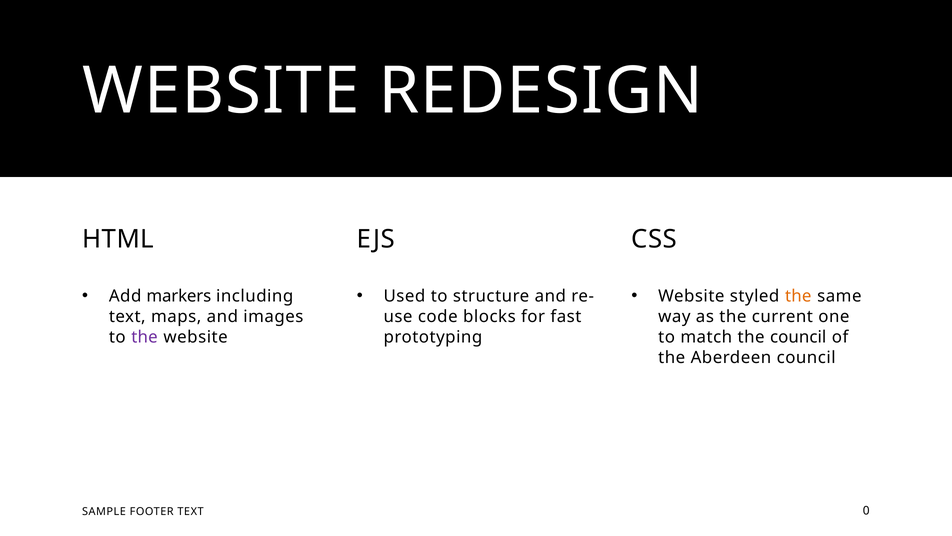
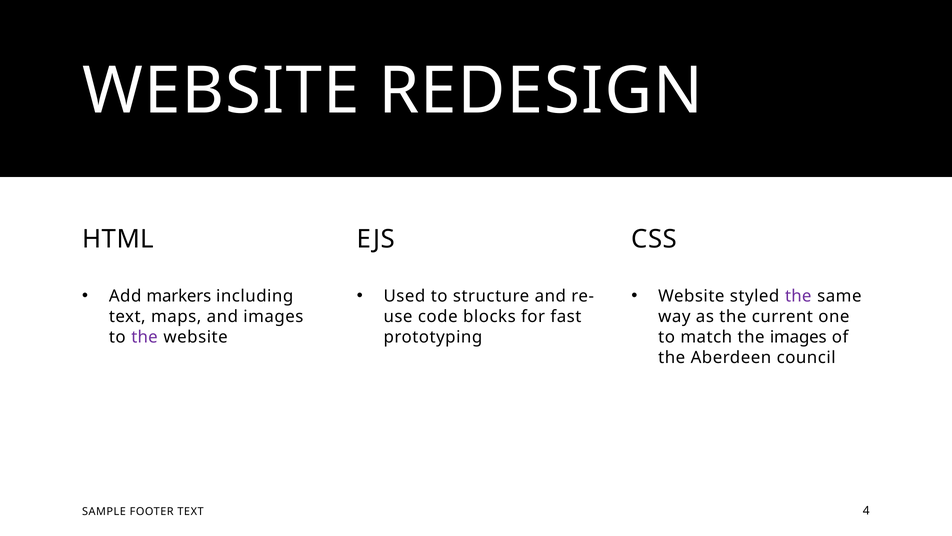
the colour: orange -> purple (798, 296)
the council: council -> images (798, 337)
0: 0 -> 4 (866, 510)
